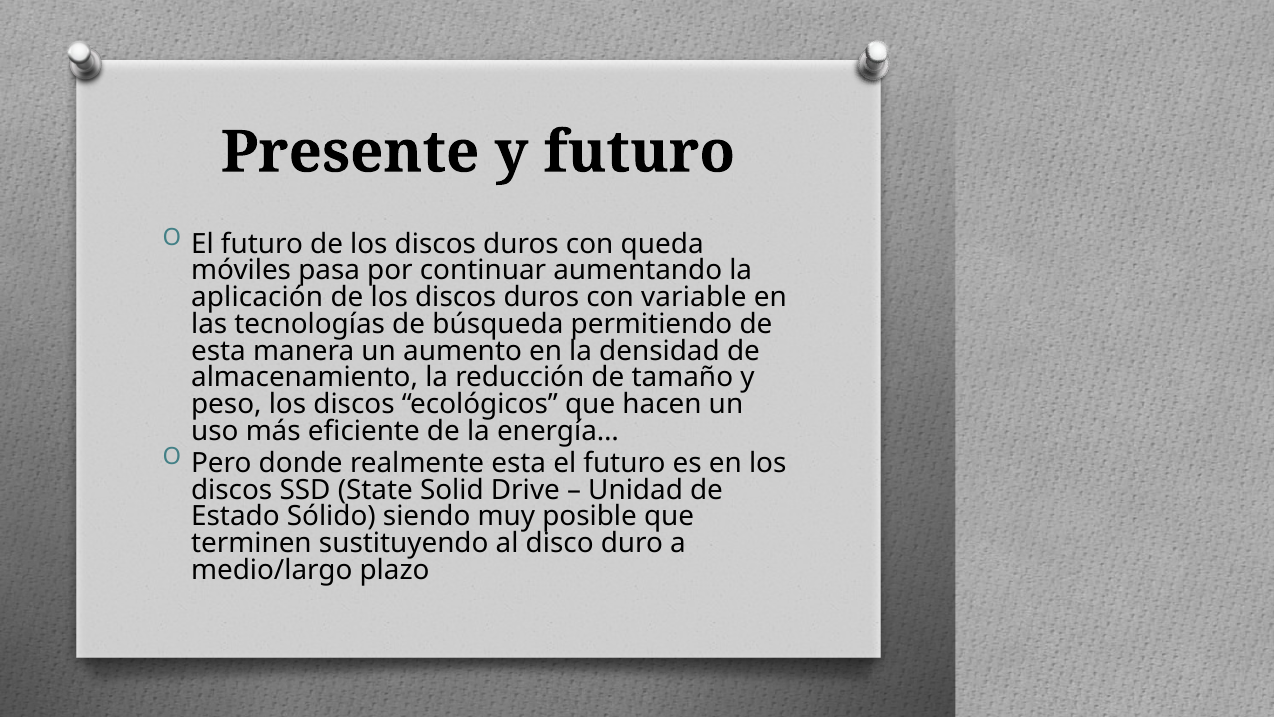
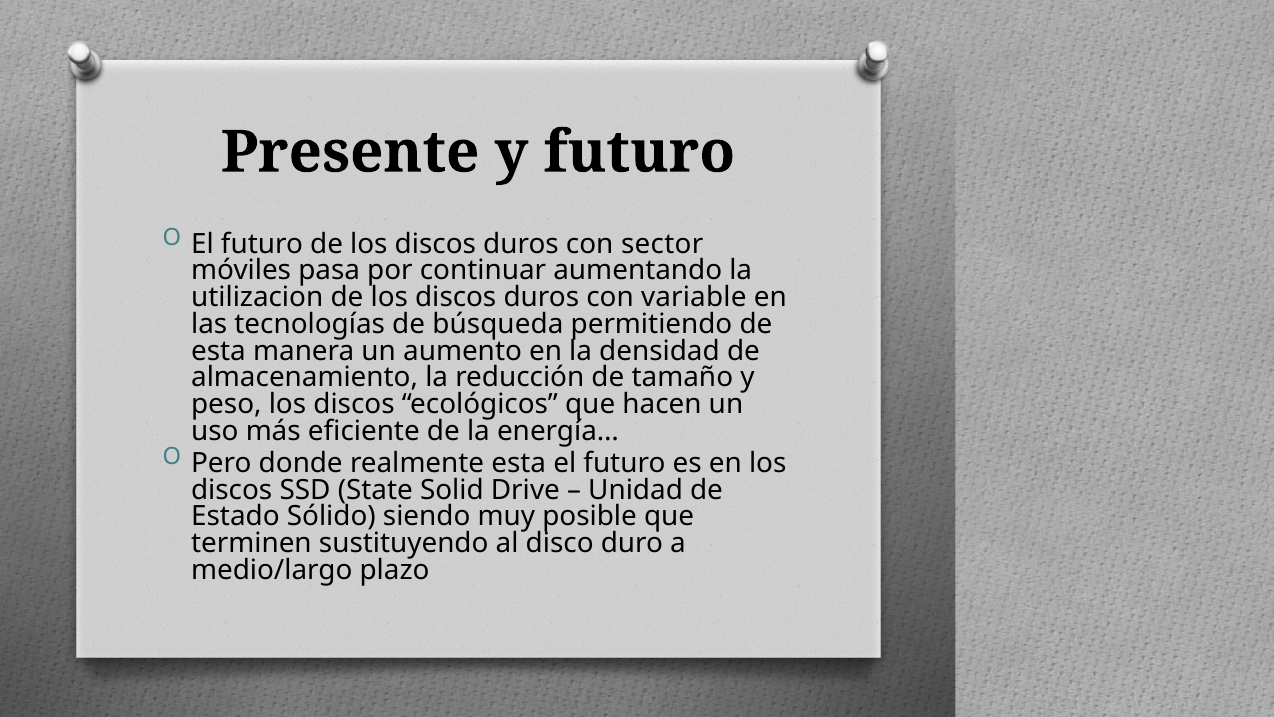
queda: queda -> sector (662, 244)
aplicación: aplicación -> utilizacion (257, 297)
